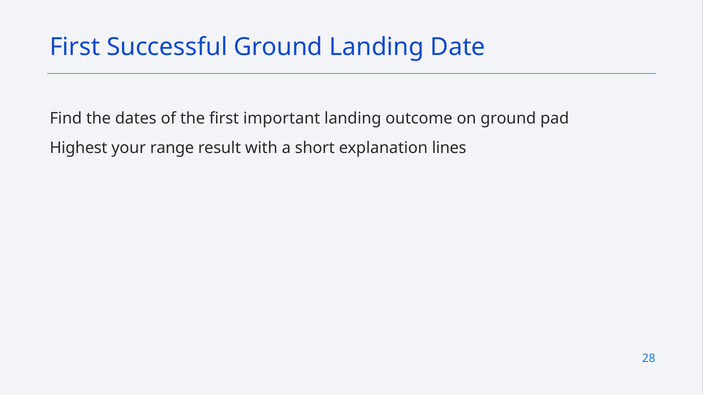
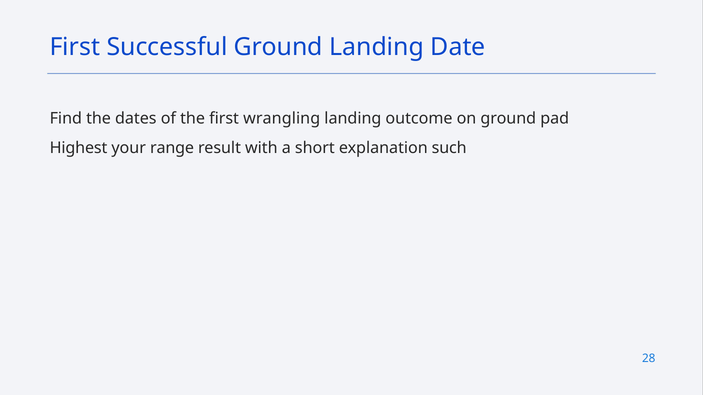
important: important -> wrangling (282, 119)
lines: lines -> such (449, 148)
